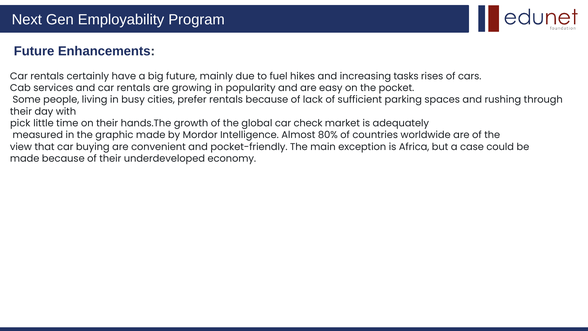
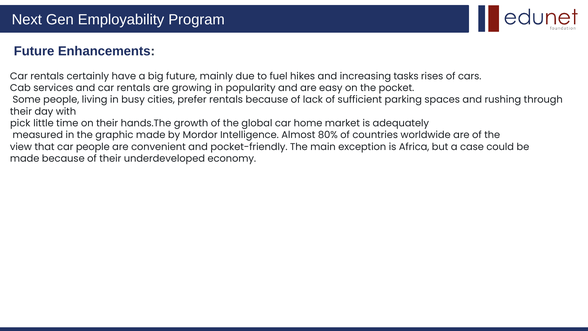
check: check -> home (308, 123)
car buying: buying -> people (93, 147)
